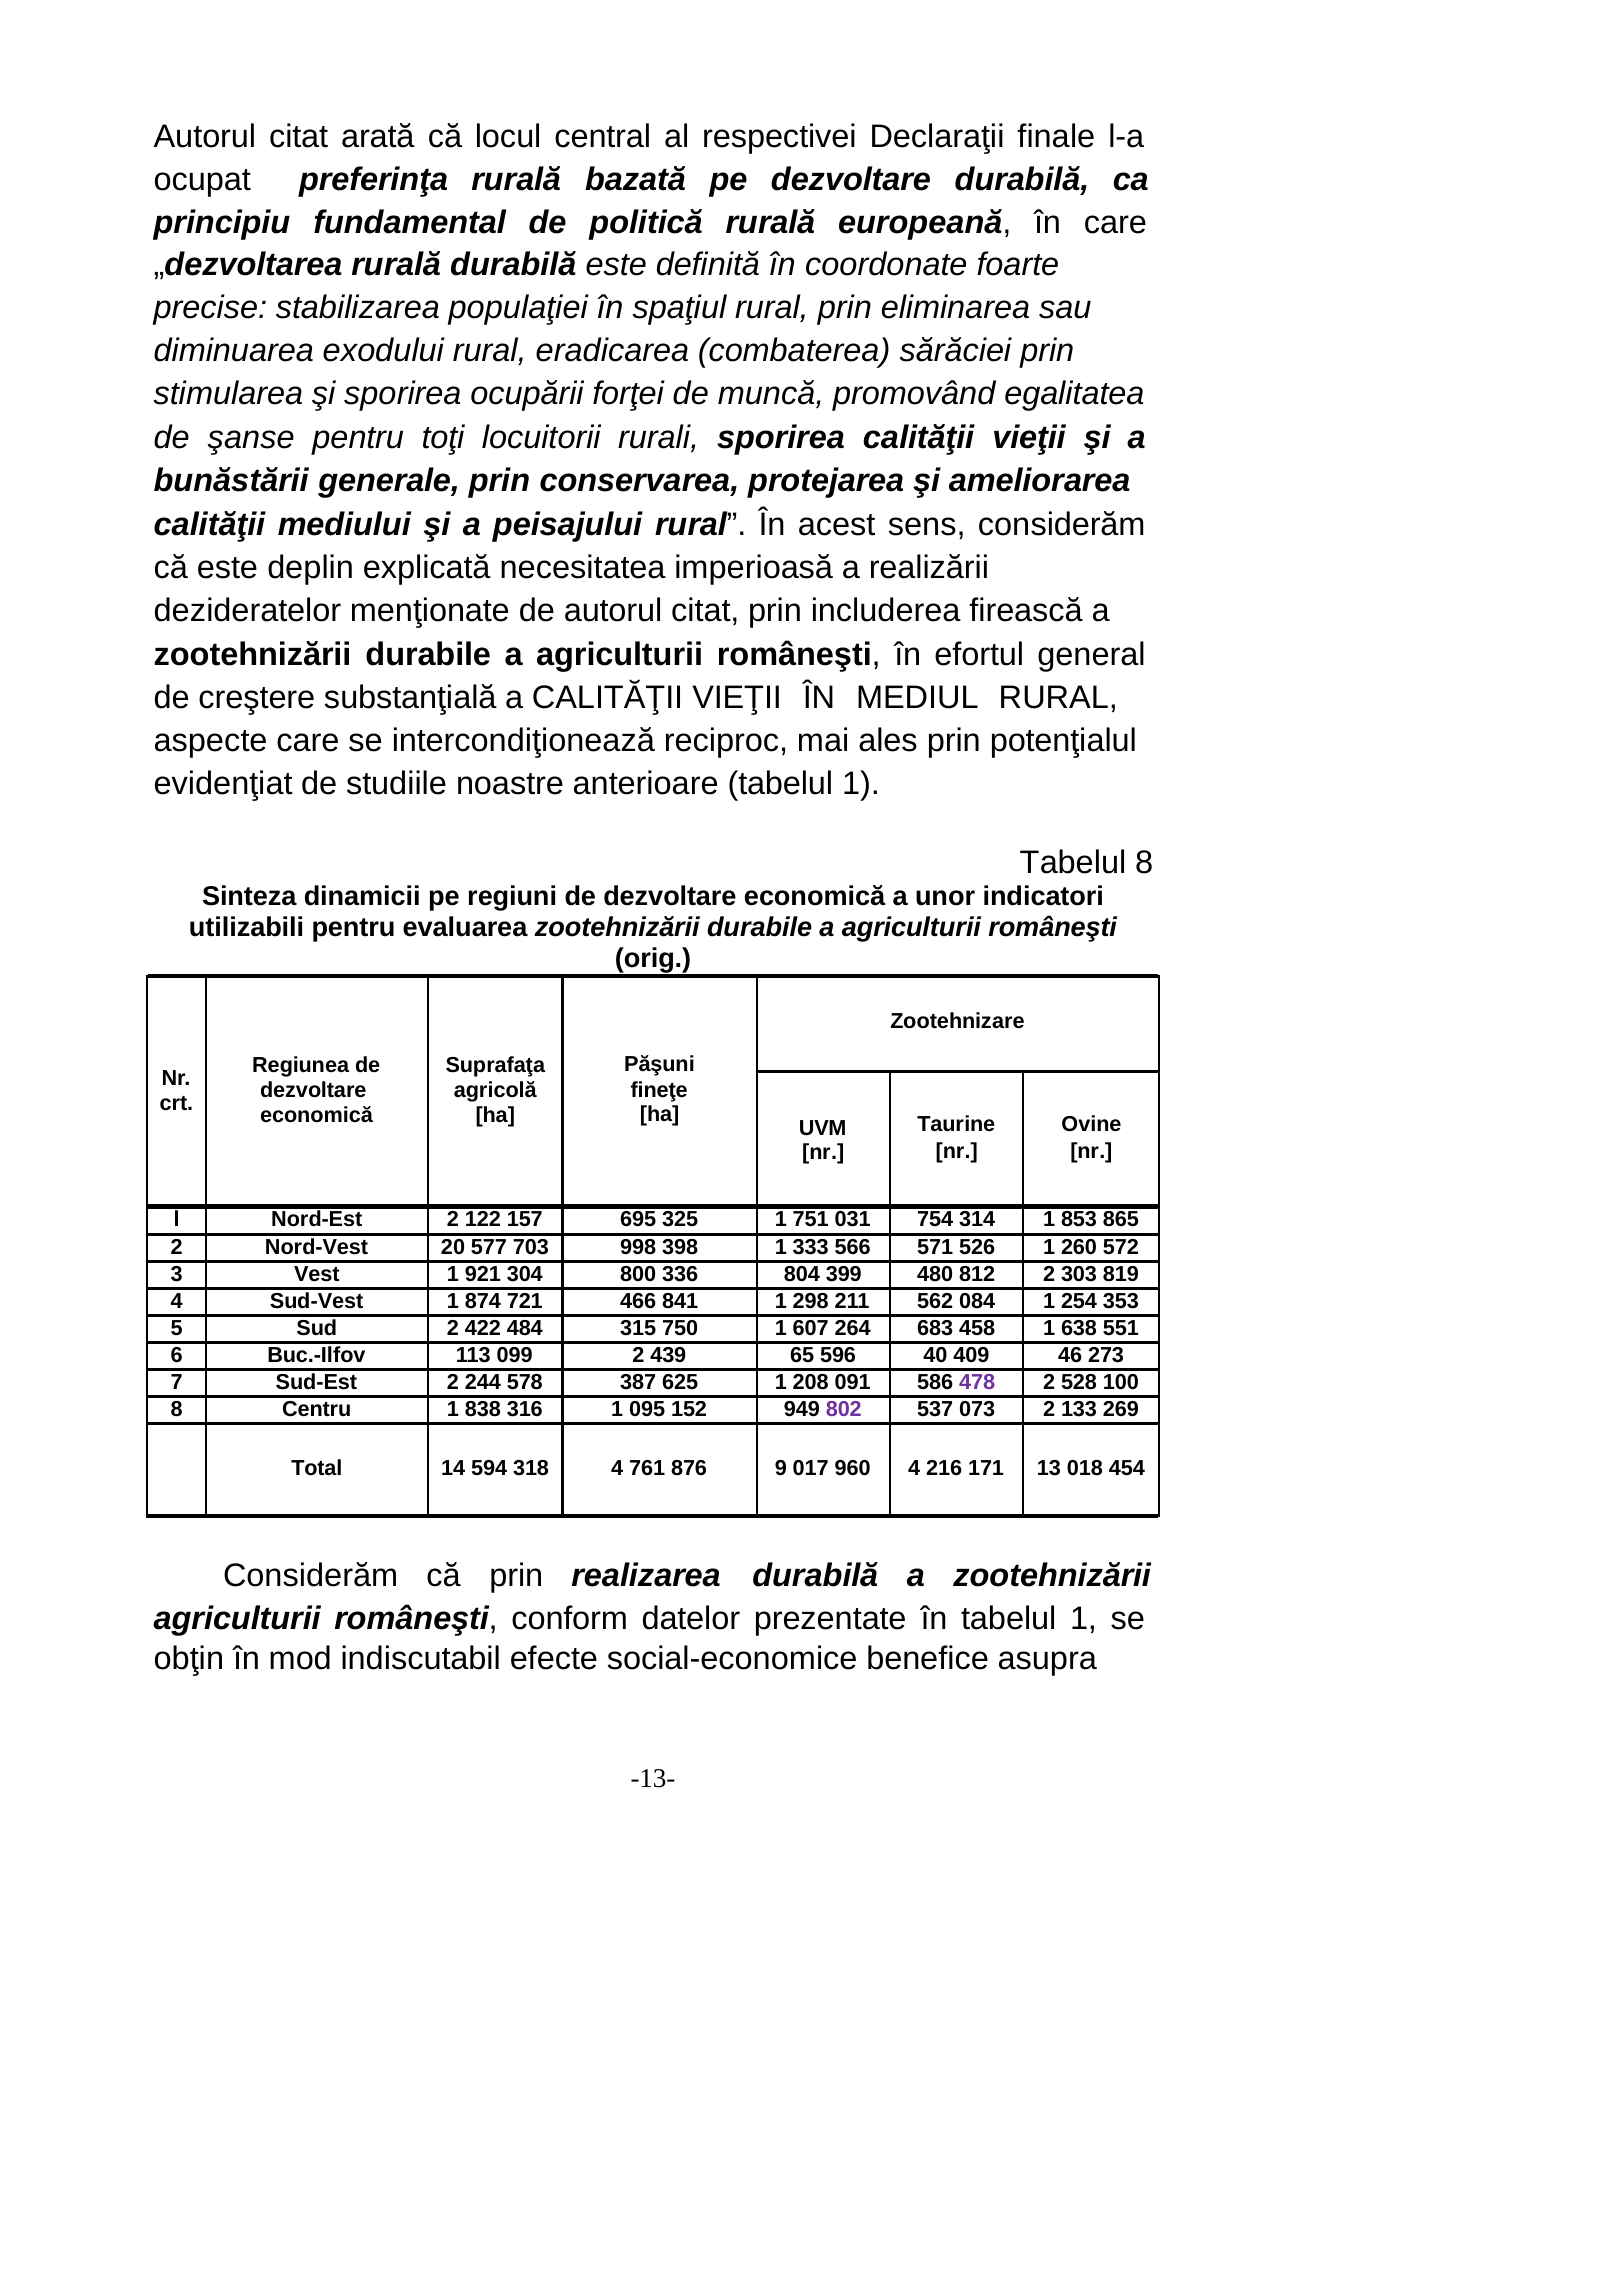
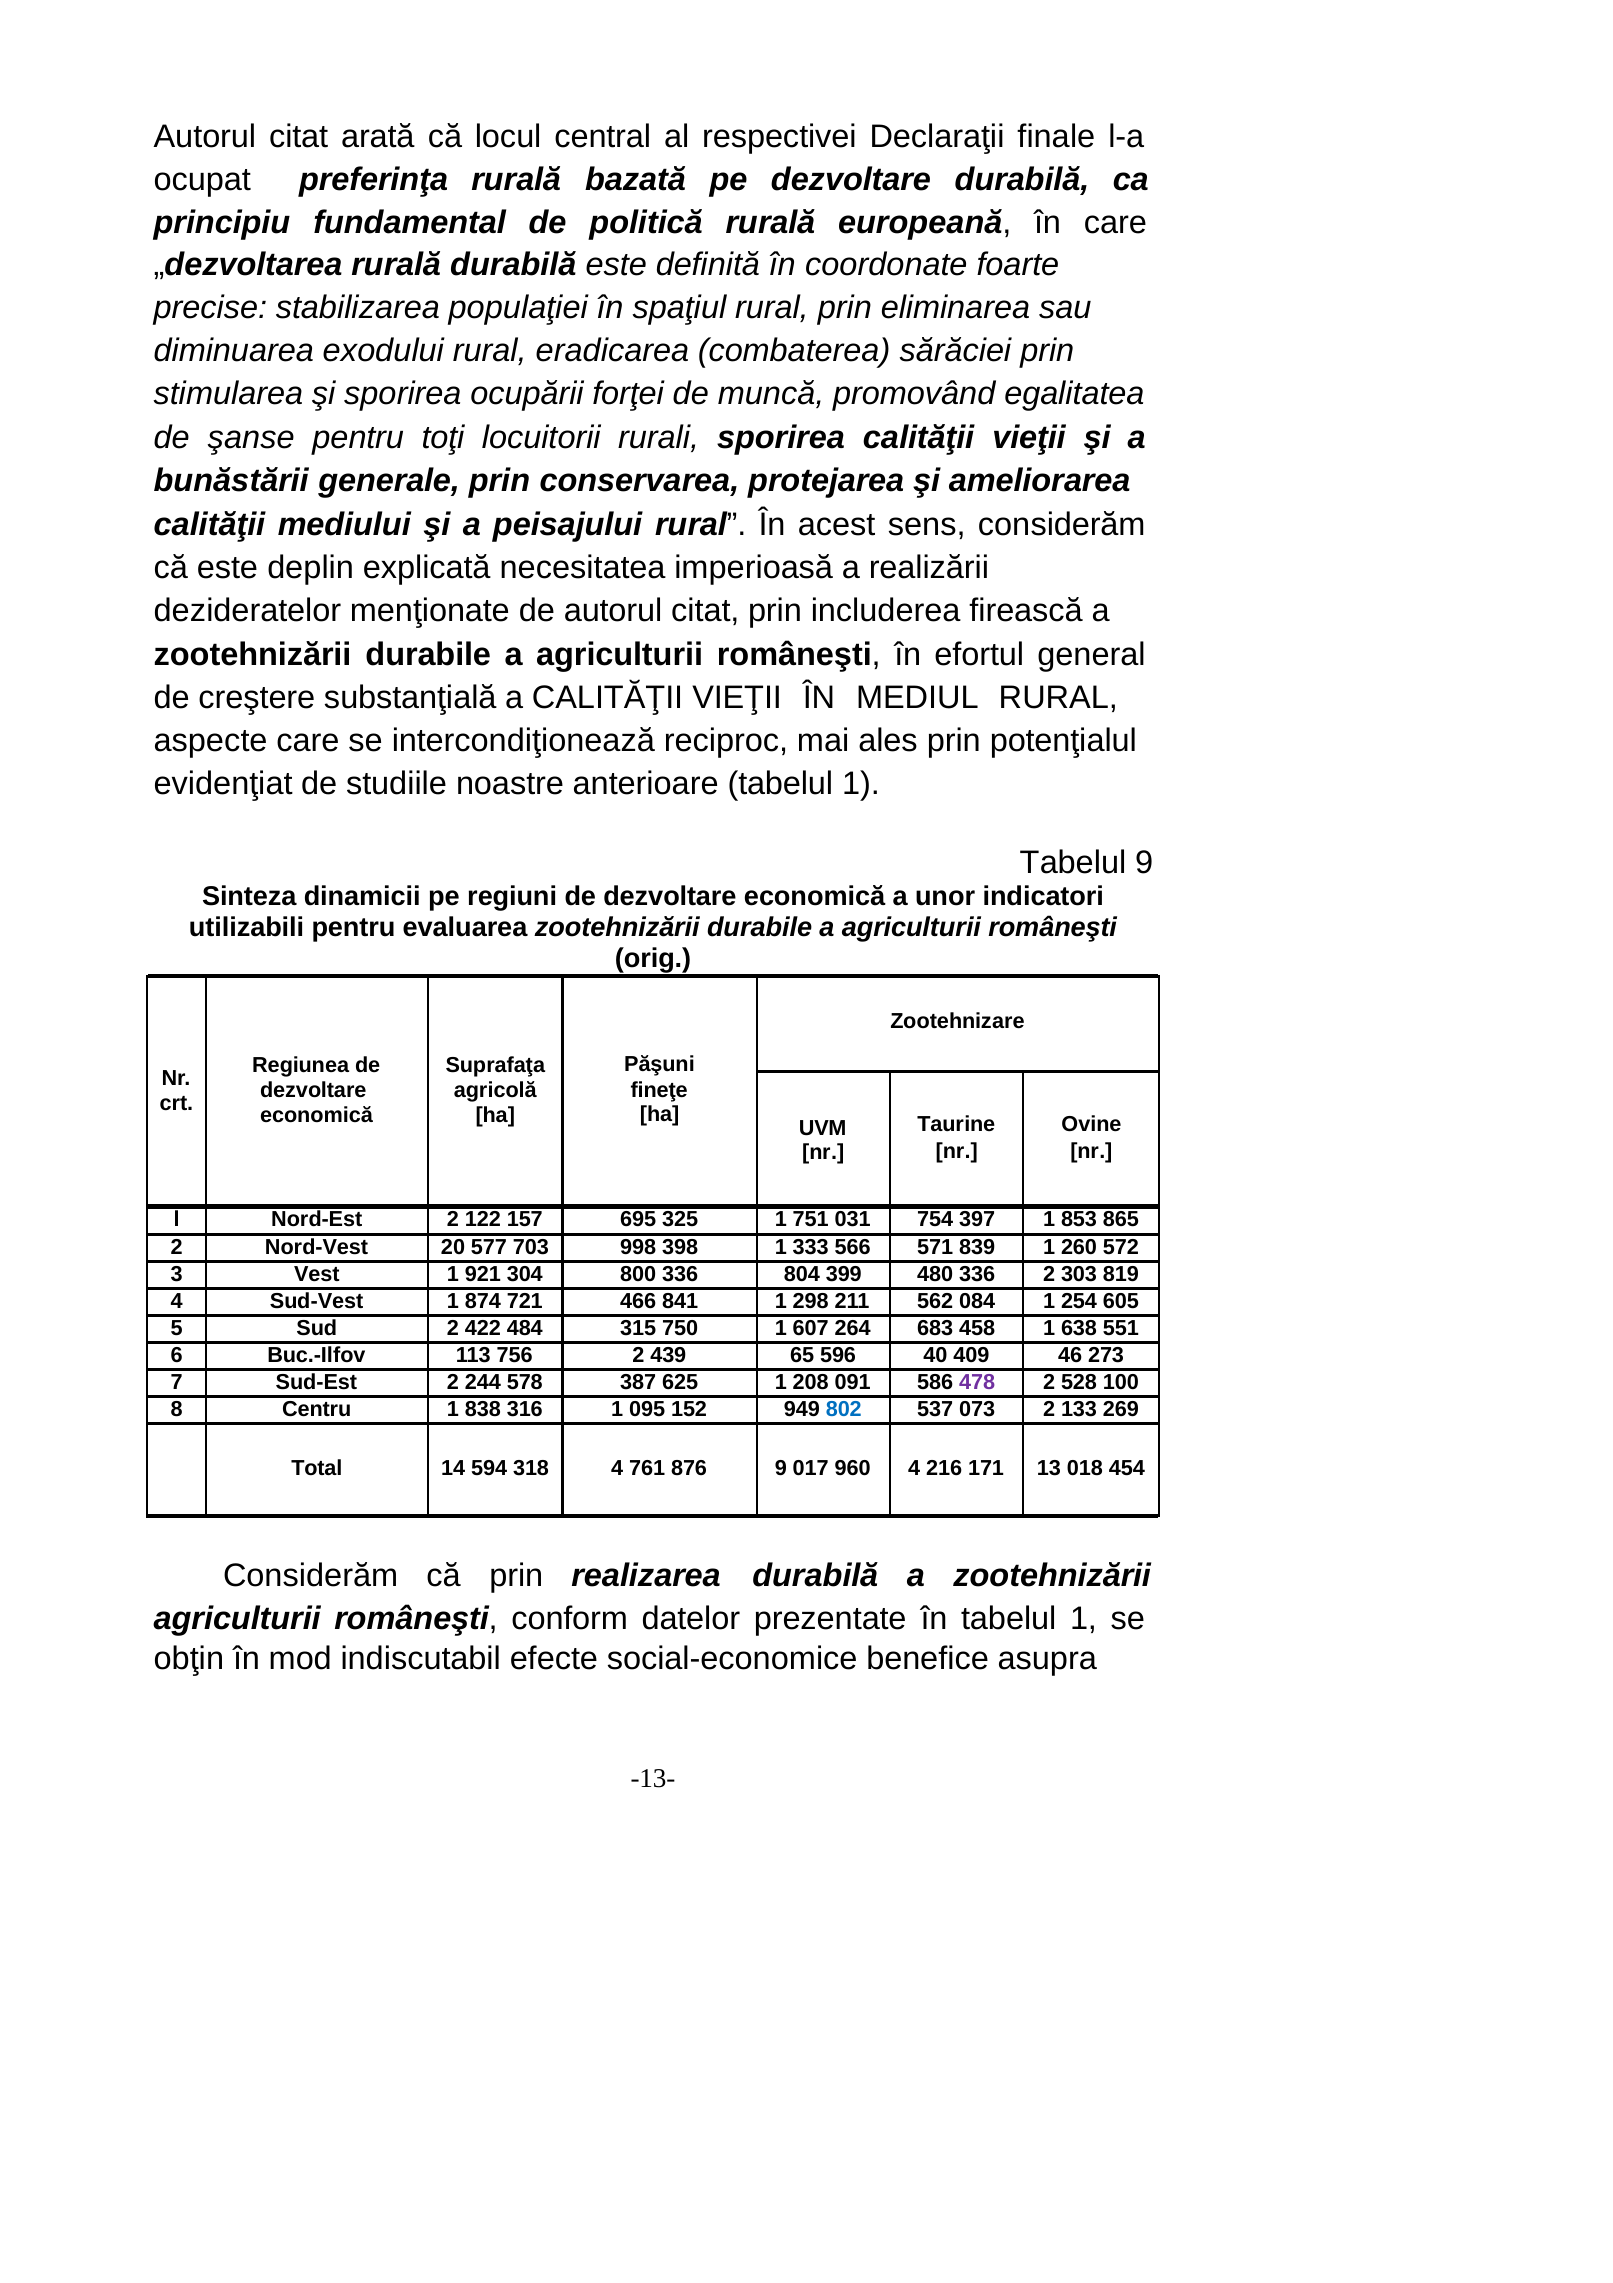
Tabelul 8: 8 -> 9 (1144, 862)
314: 314 -> 397 (977, 1219)
526: 526 -> 839 (977, 1247)
480 812: 812 -> 336 (977, 1274)
353: 353 -> 605 (1121, 1301)
099: 099 -> 756 (515, 1355)
802 colour: purple -> blue (844, 1409)
